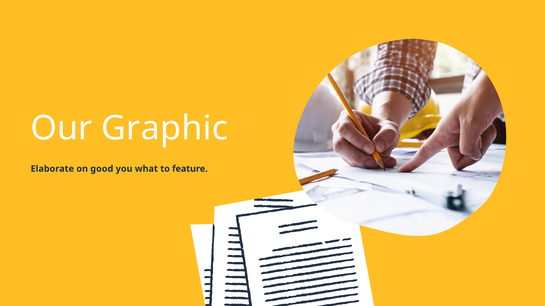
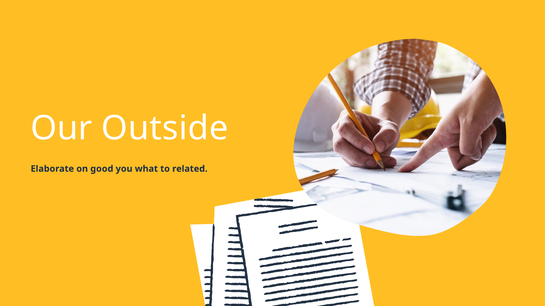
Graphic: Graphic -> Outside (165, 129)
feature: feature -> related (190, 169)
